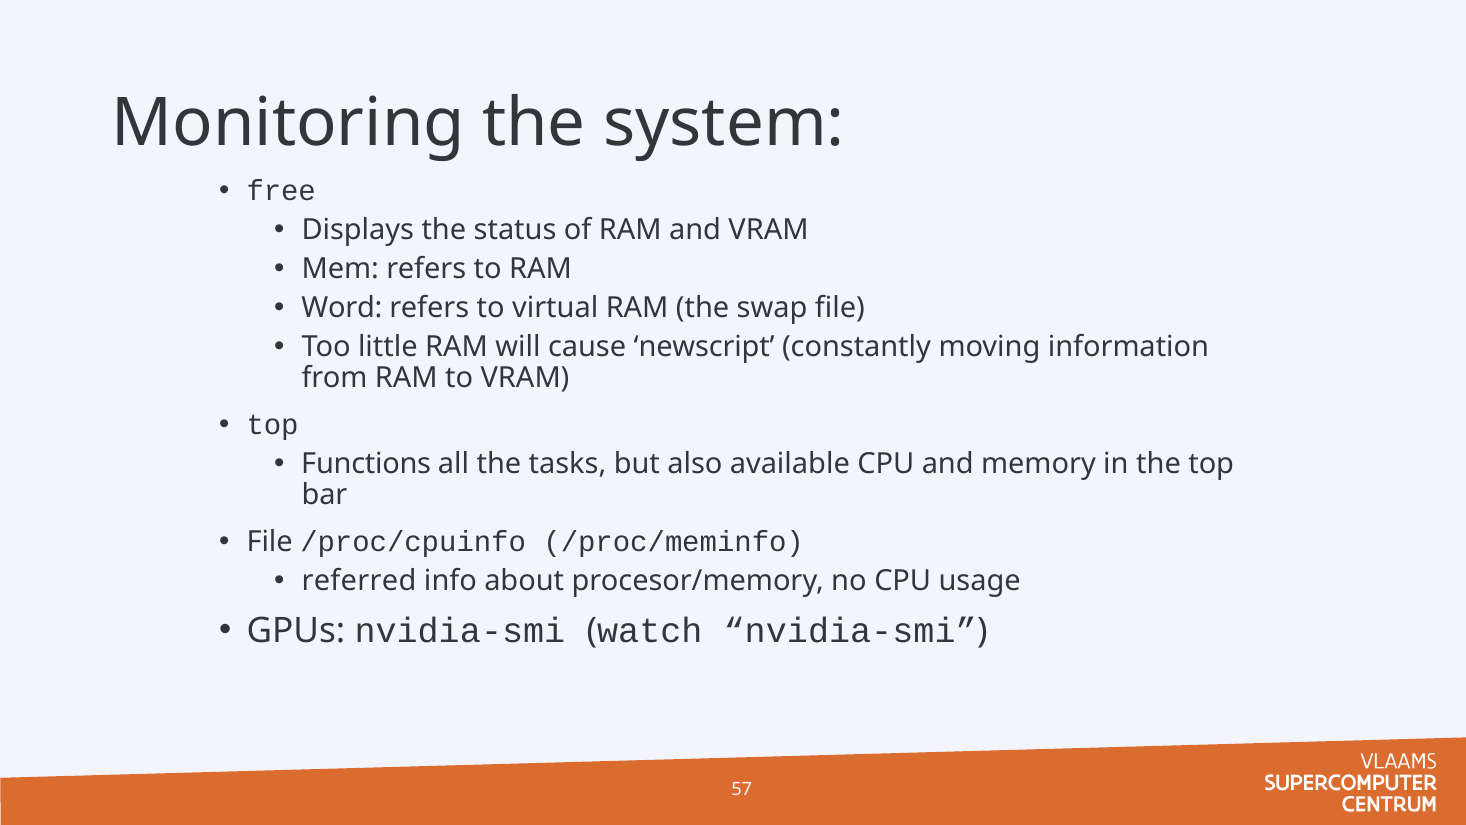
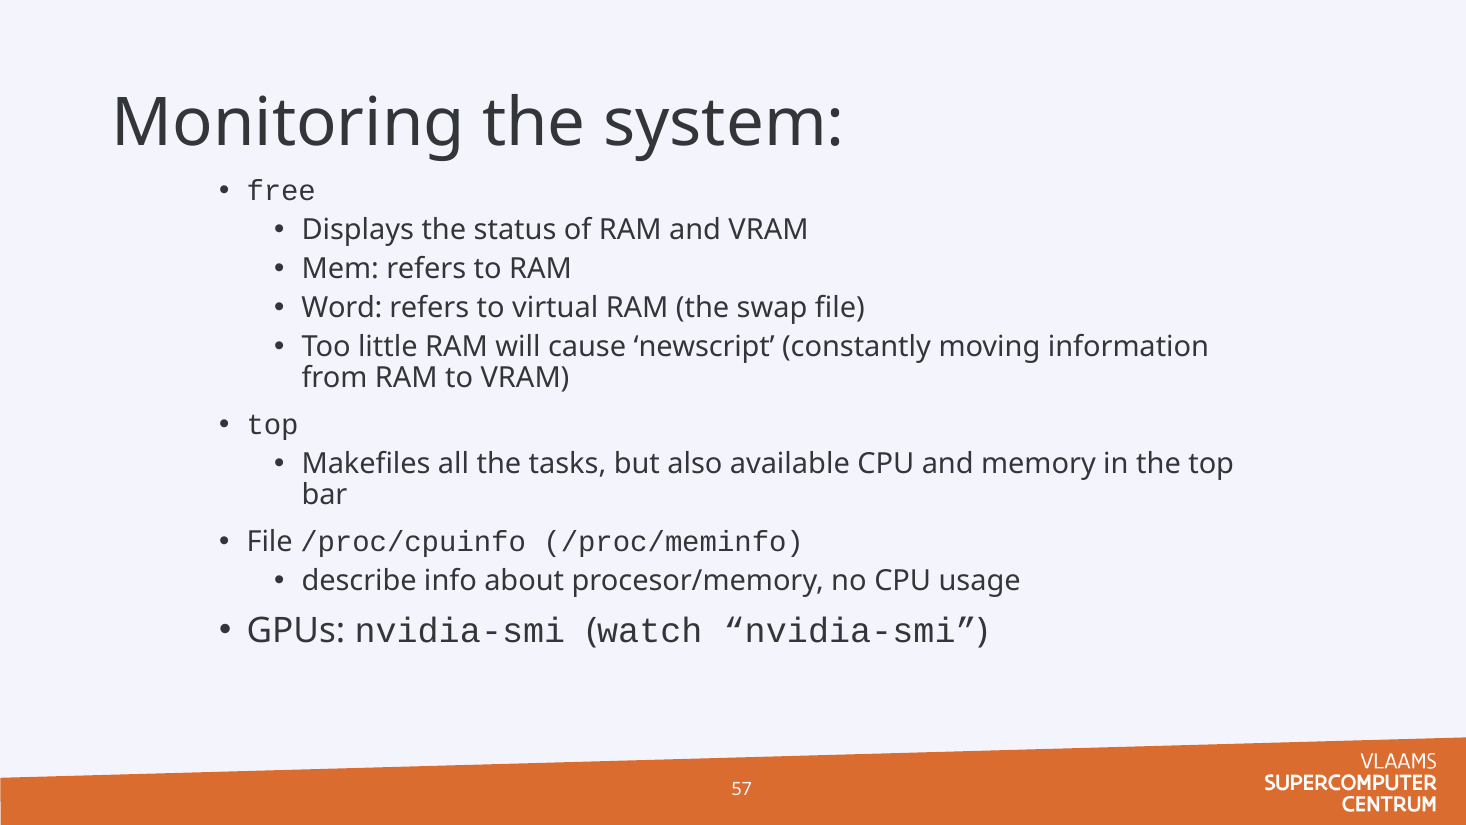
Functions: Functions -> Makefiles (366, 464)
referred: referred -> describe (359, 581)
